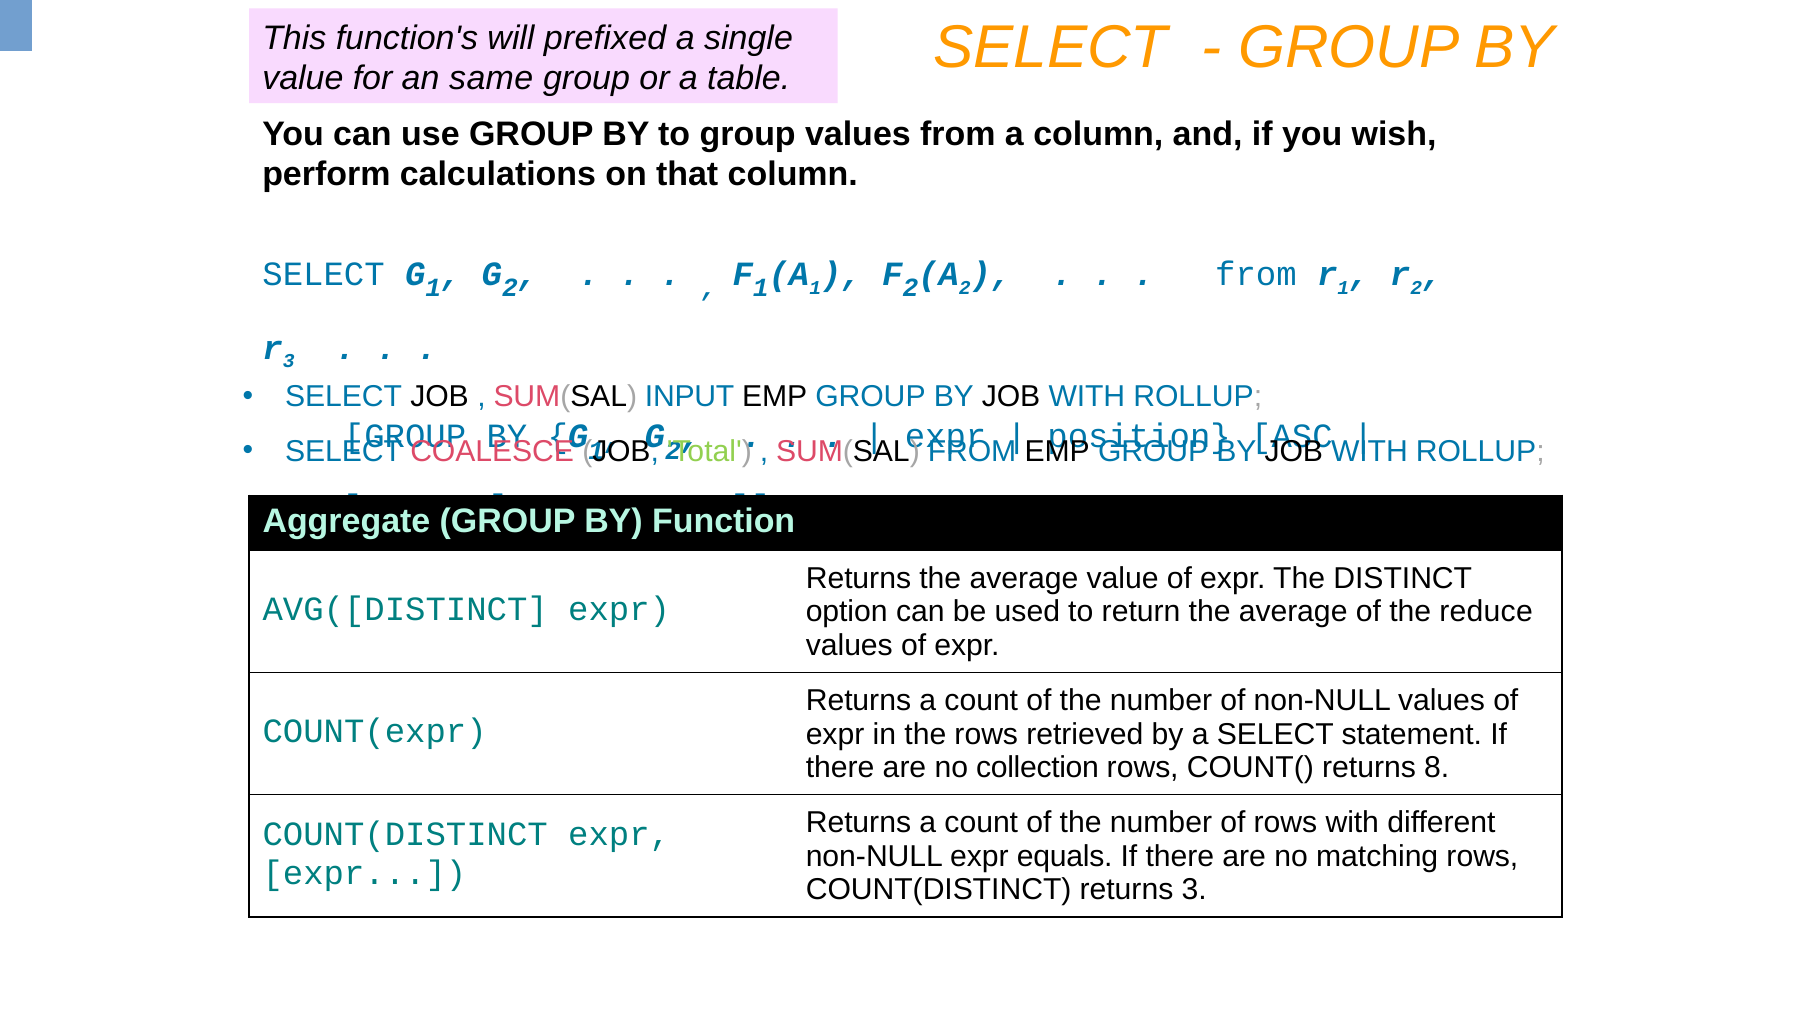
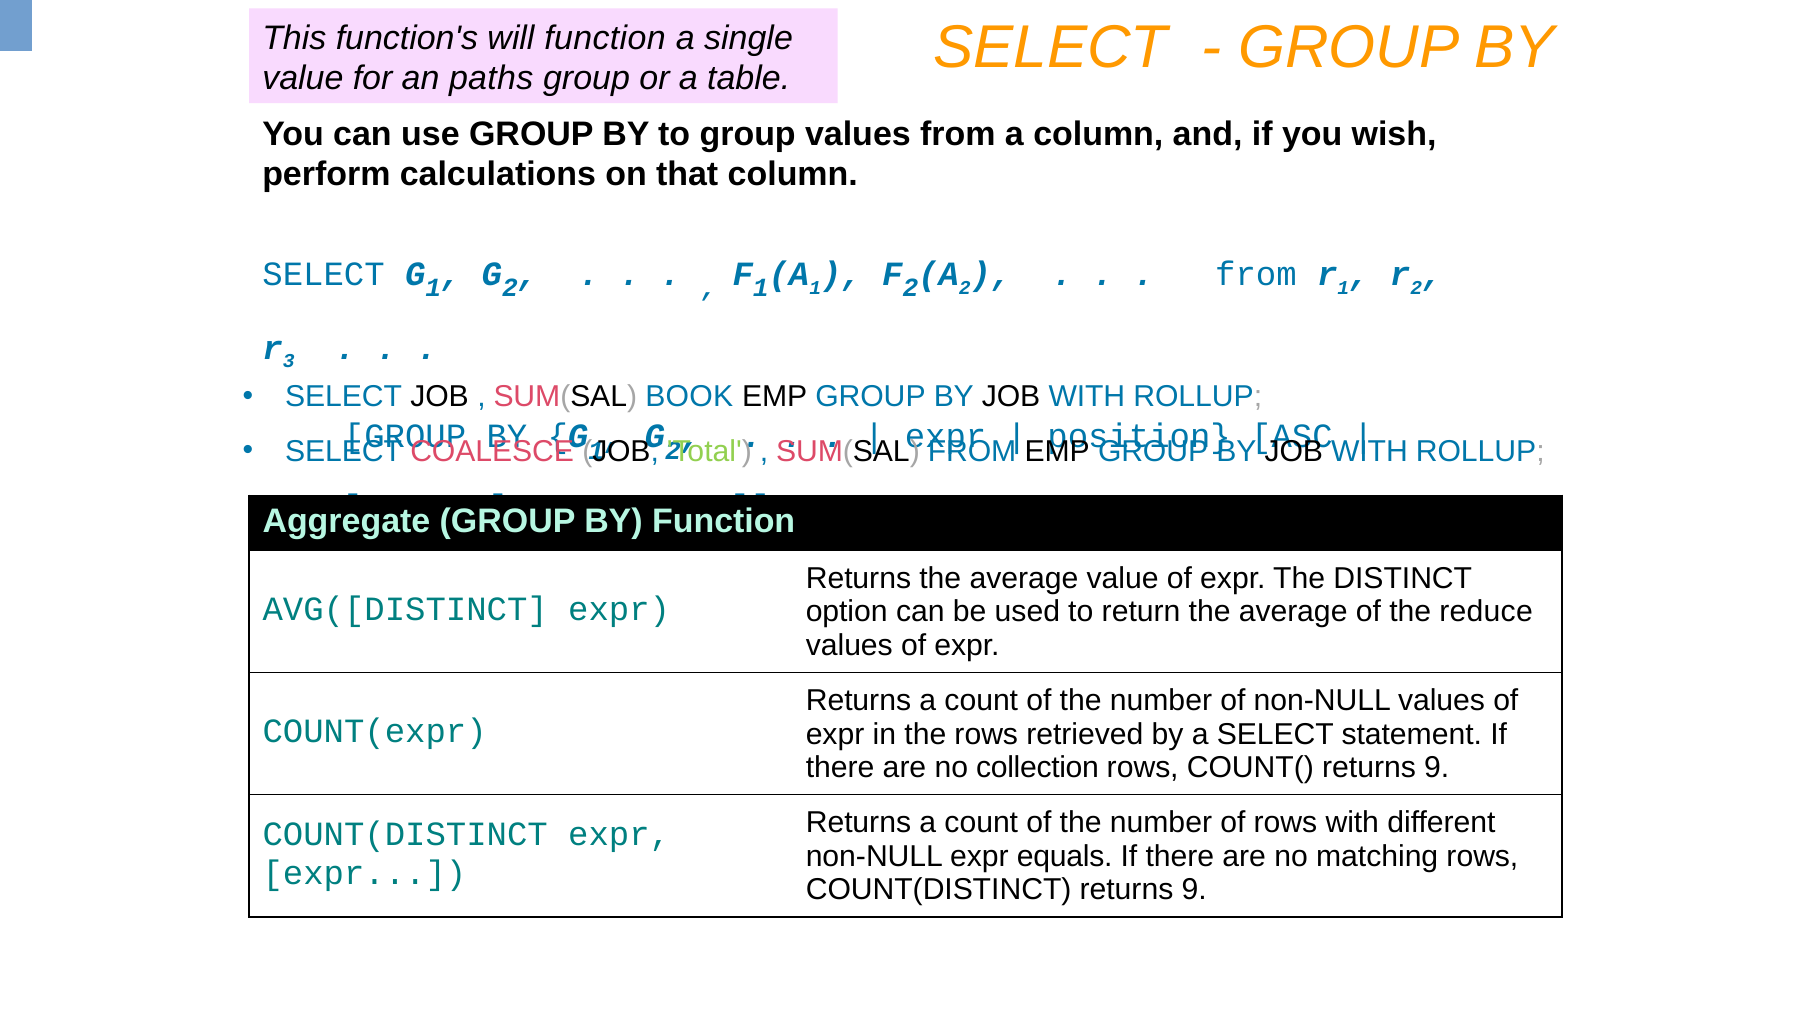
will prefixed: prefixed -> function (605, 38)
same: same -> paths (491, 79)
INPUT: INPUT -> BOOK (689, 397)
COUNT( returns 8: 8 -> 9 (1437, 767)
COUNT(DISTINCT returns 3: 3 -> 9 (1194, 890)
